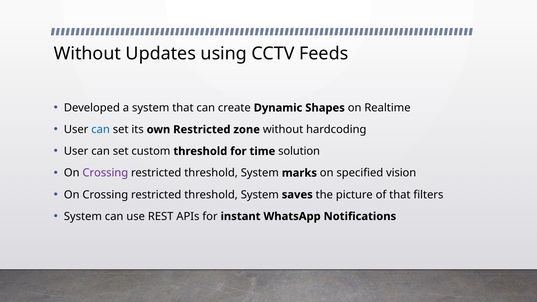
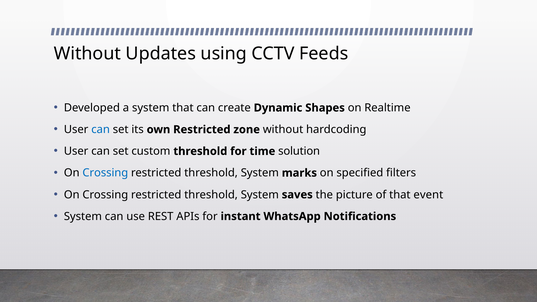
Crossing colour: purple -> blue (105, 173)
vision: vision -> filters (401, 173)
filters: filters -> event (428, 195)
